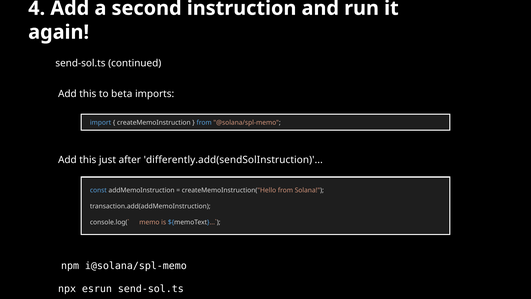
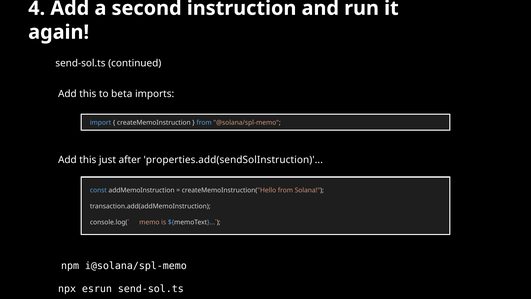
differently.add(sendSolInstruction: differently.add(sendSolInstruction -> properties.add(sendSolInstruction (233, 160)
